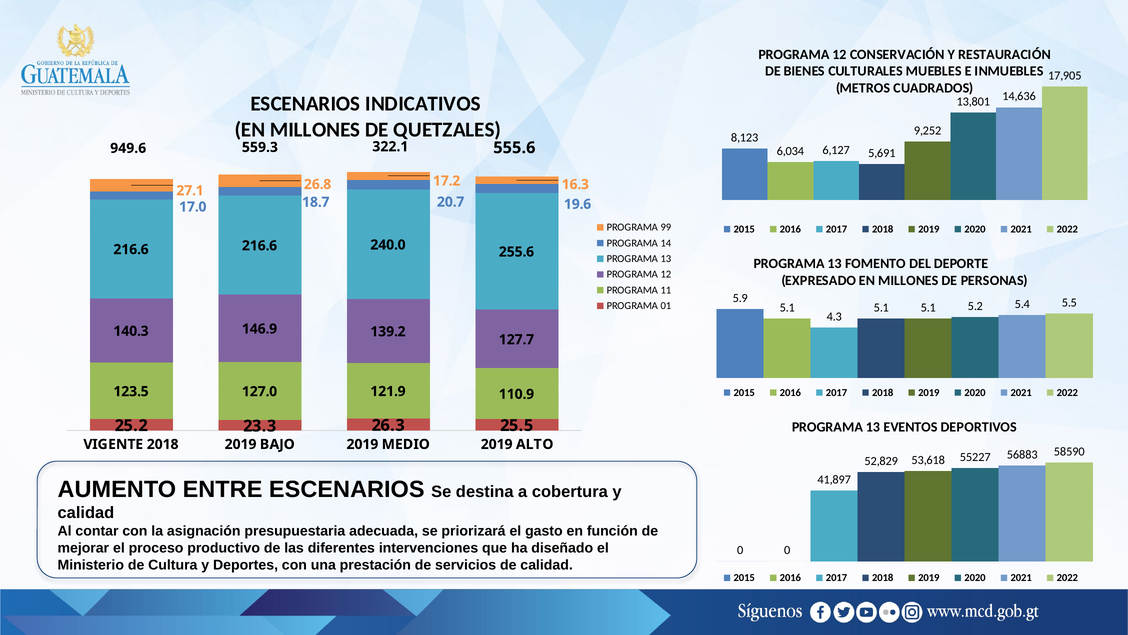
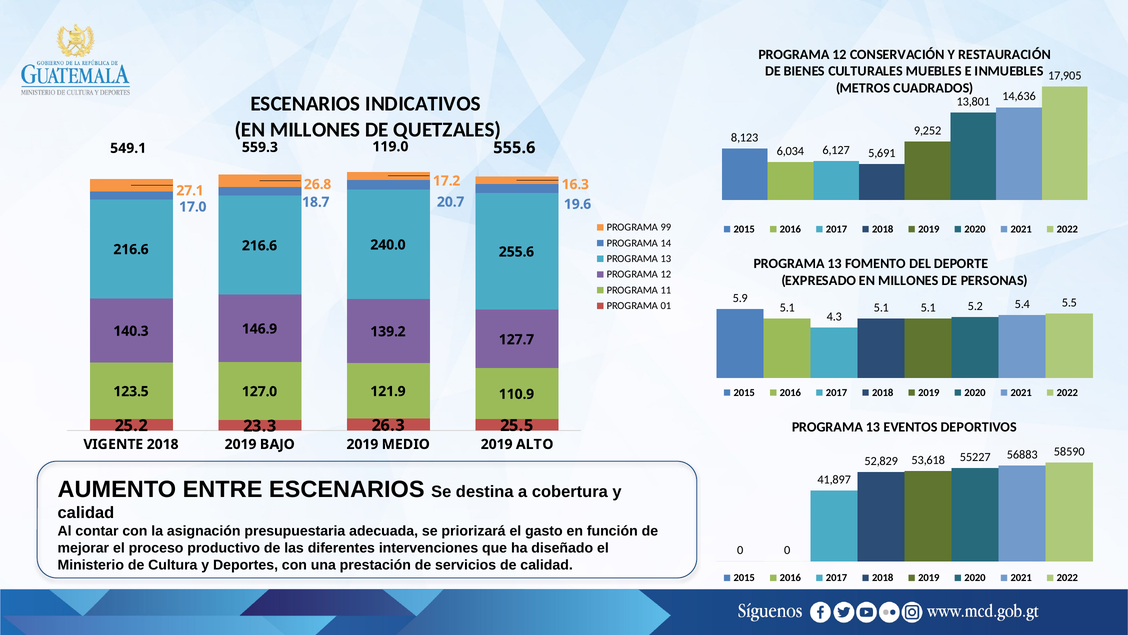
949.6: 949.6 -> 549.1 (128, 148)
322.1: 322.1 -> 119.0 (390, 146)
